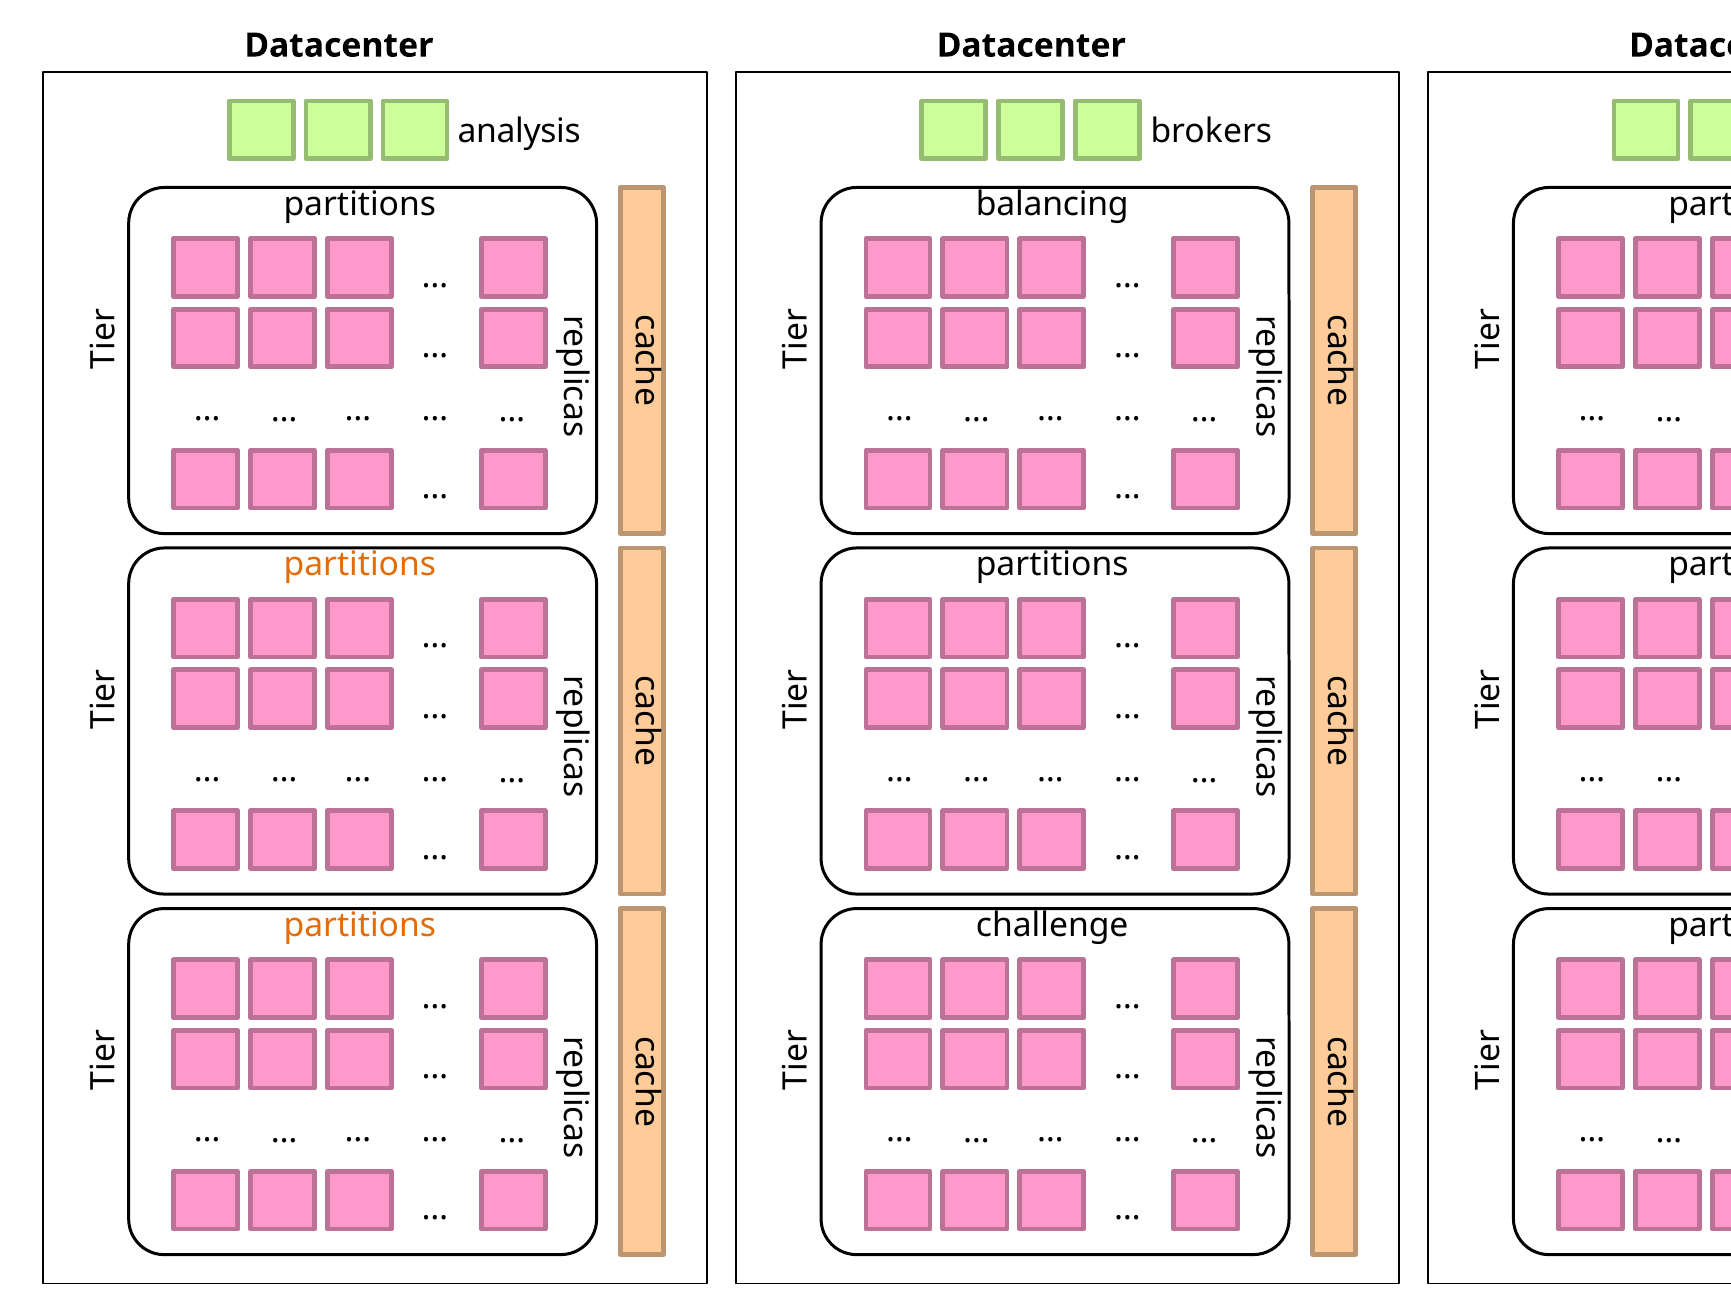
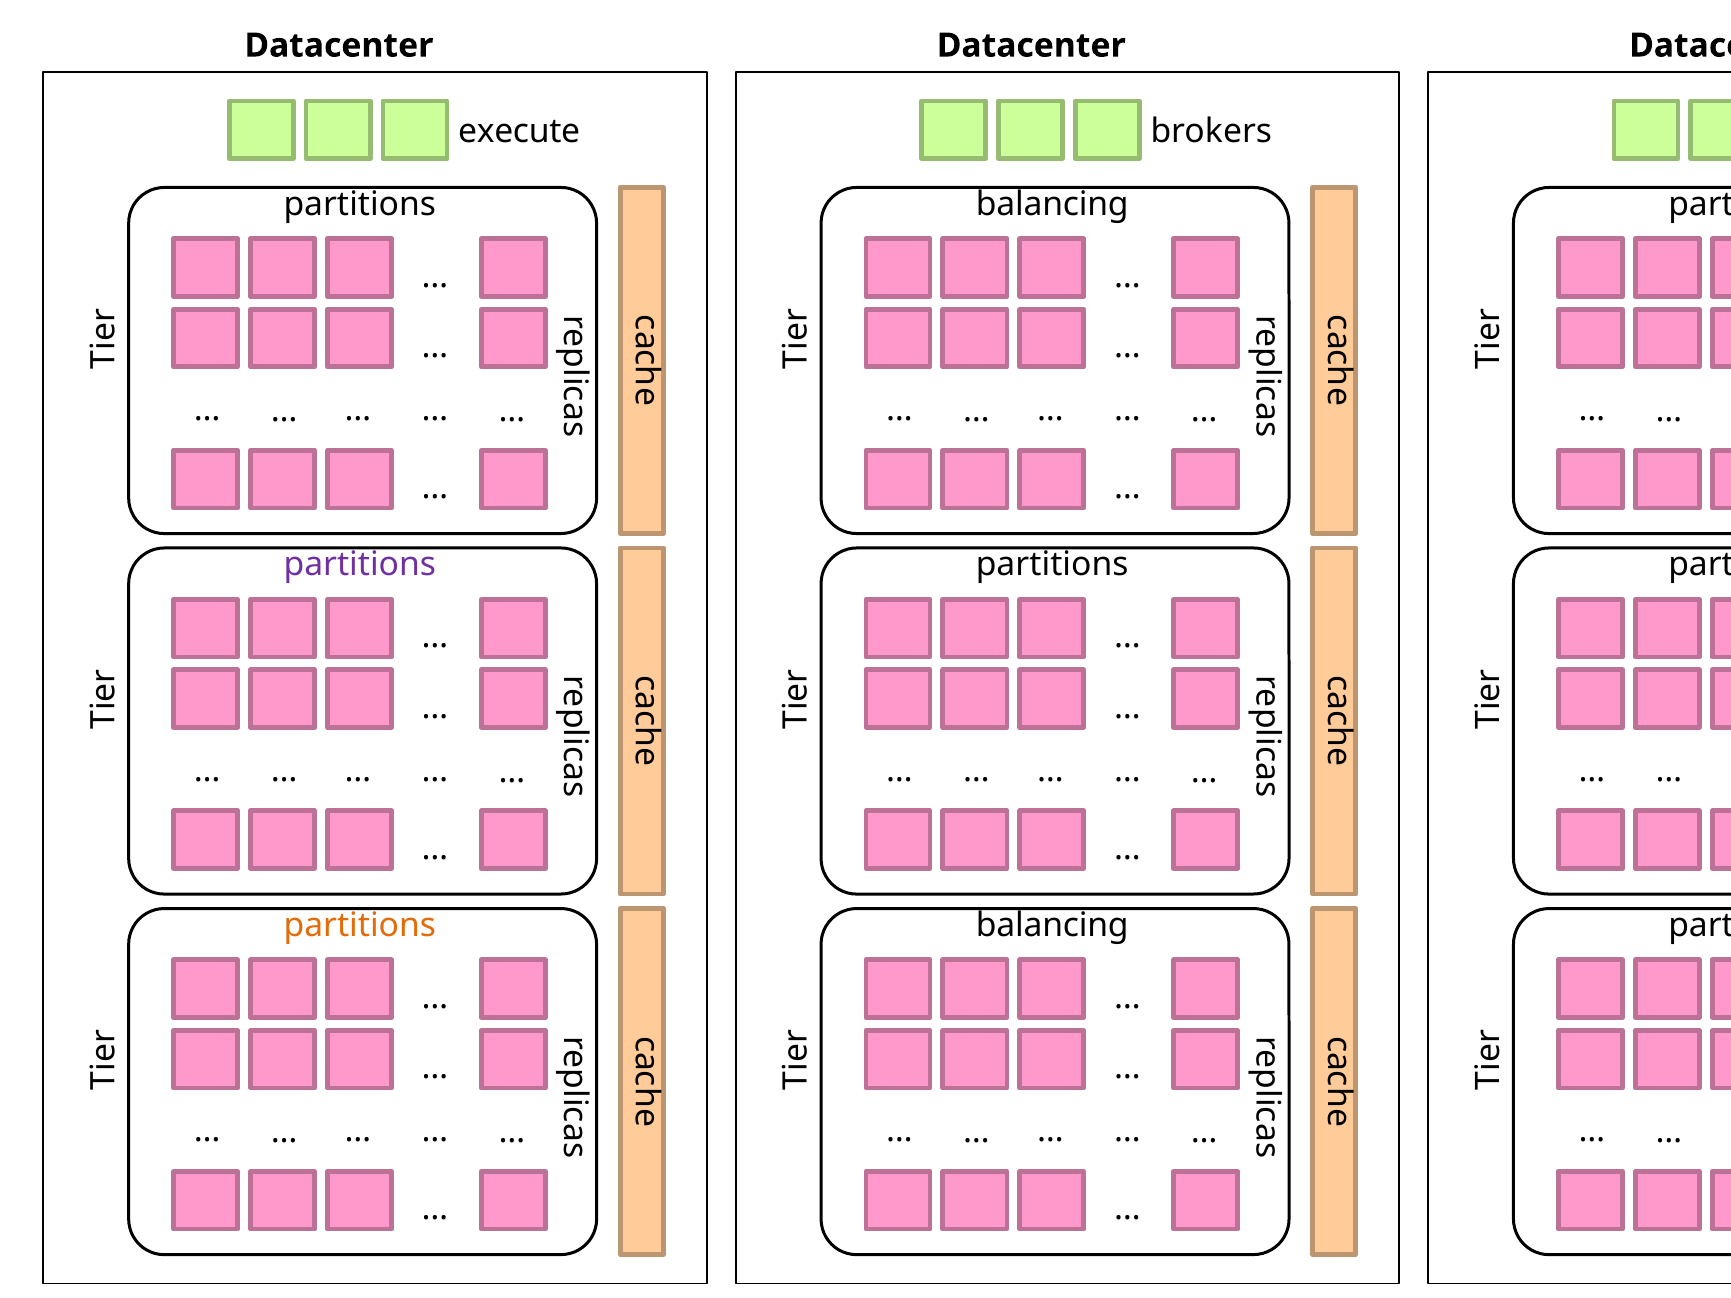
analysis: analysis -> execute (519, 131)
partitions colour: orange -> purple (360, 565)
challenge: challenge -> balancing (1052, 925)
